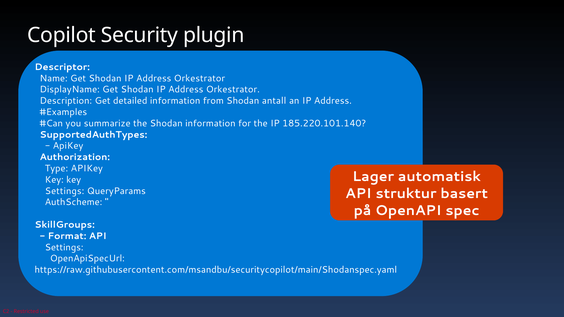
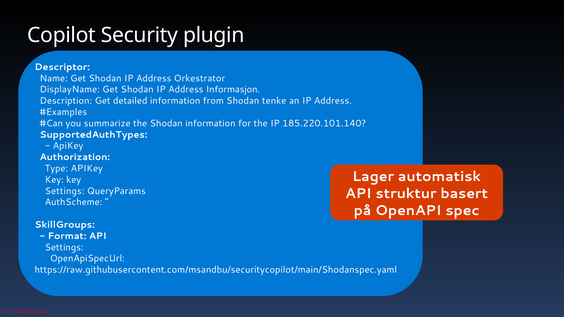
Orkestrator: Orkestrator -> Informasjon (233, 90)
antall: antall -> tenke (274, 101)
